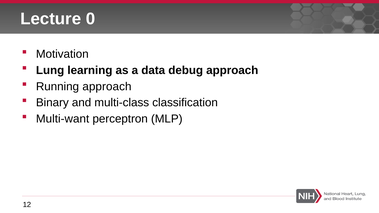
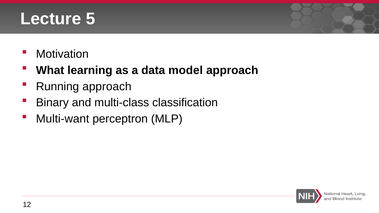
0: 0 -> 5 (90, 19)
Lung: Lung -> What (50, 70)
debug: debug -> model (186, 70)
